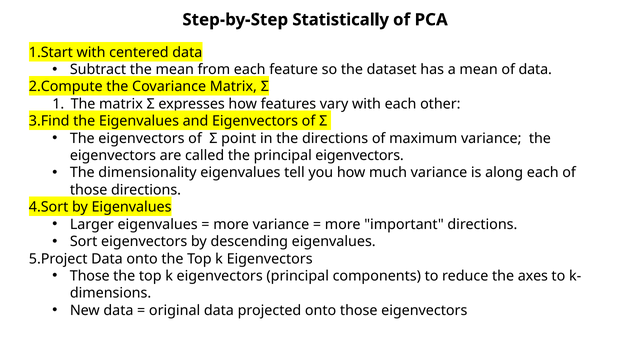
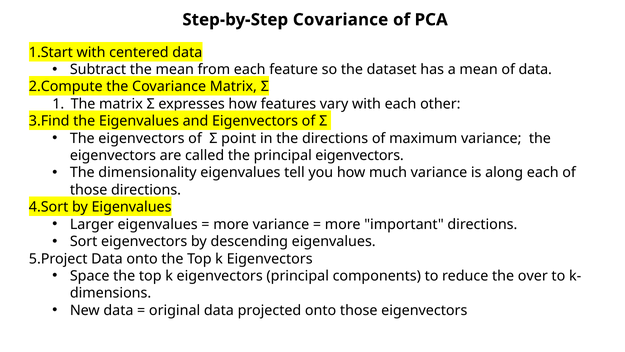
Step-by-Step Statistically: Statistically -> Covariance (341, 20)
Those: Those -> Space (90, 276)
axes: axes -> over (533, 276)
